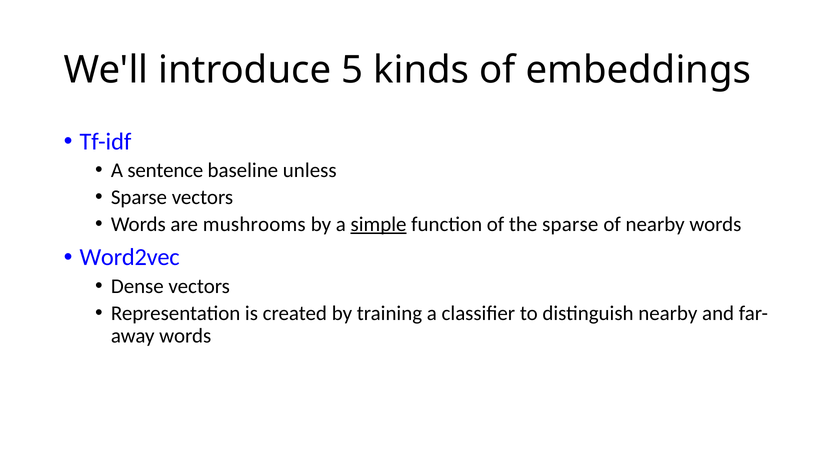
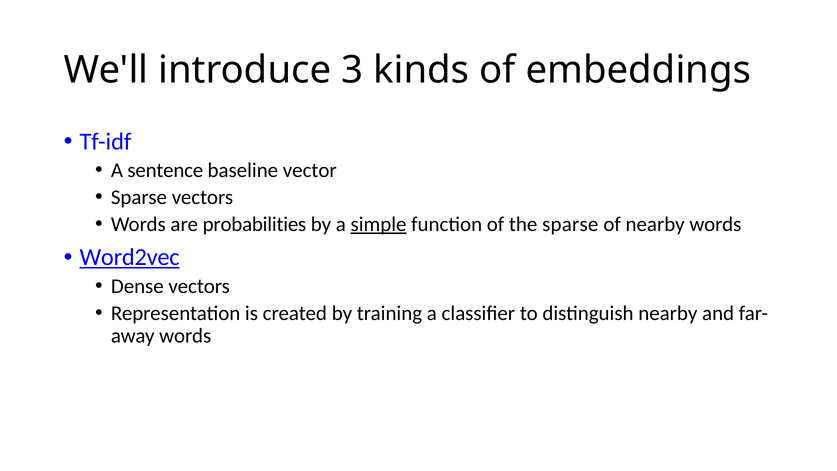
5: 5 -> 3 (352, 70)
unless: unless -> vector (310, 170)
mushrooms: mushrooms -> probabilities (254, 224)
Word2vec underline: none -> present (130, 257)
